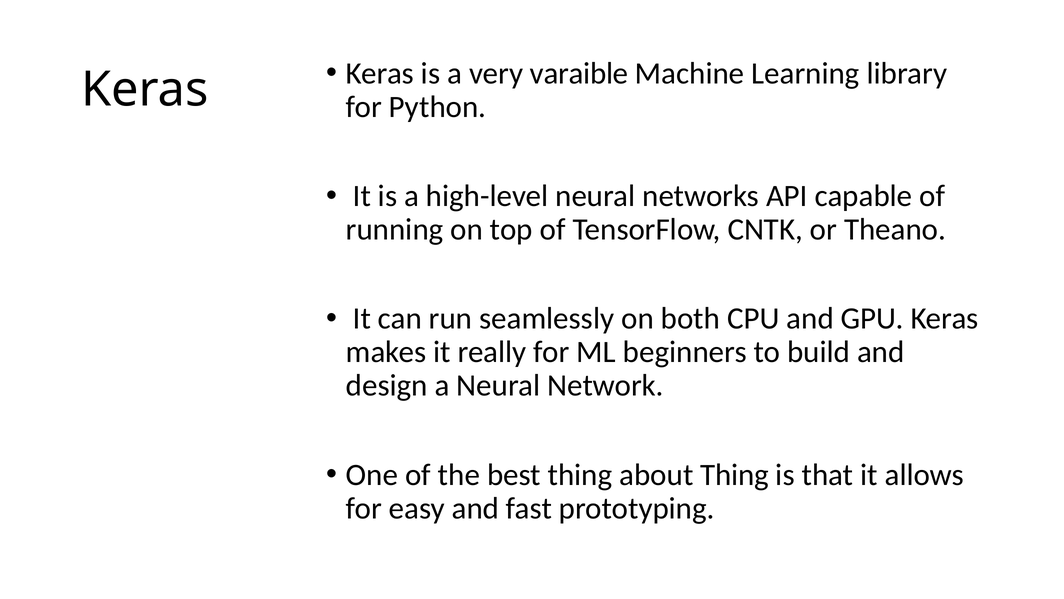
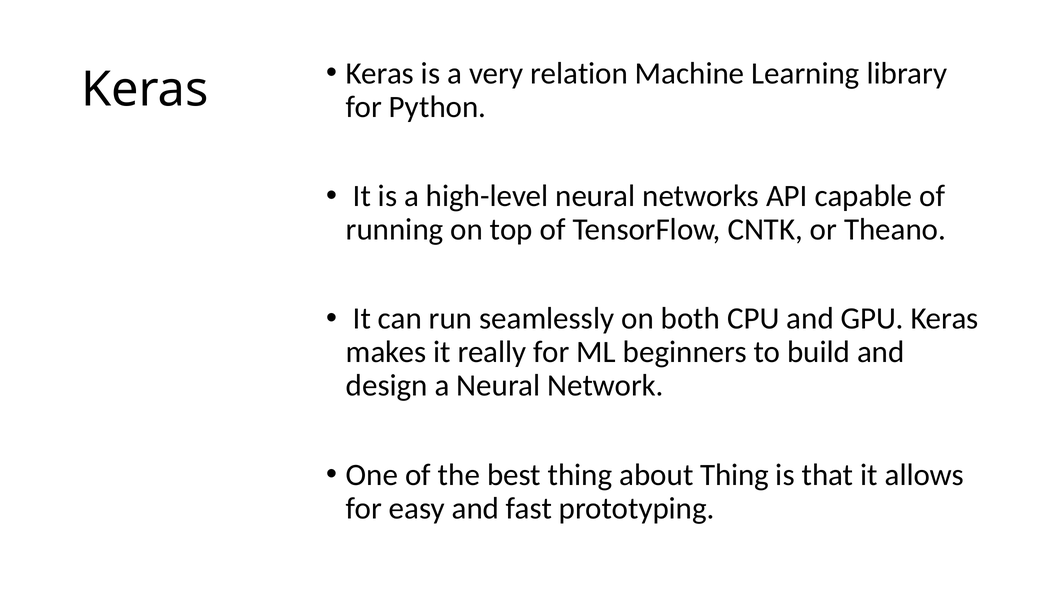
varaible: varaible -> relation (579, 73)
